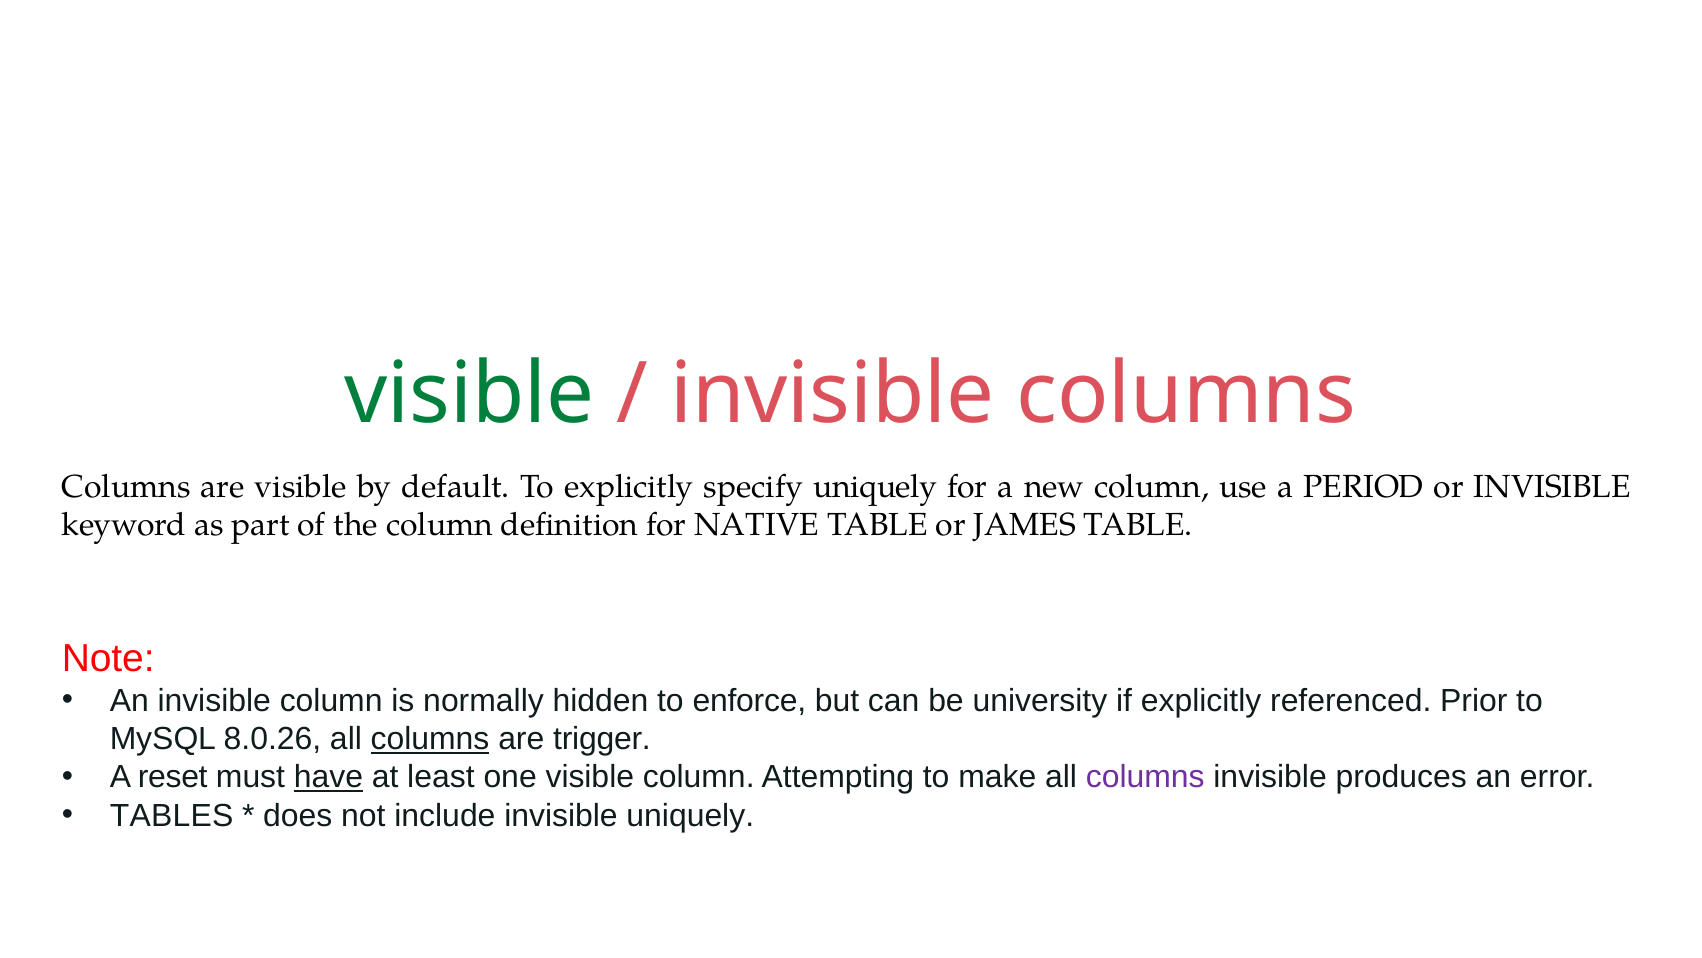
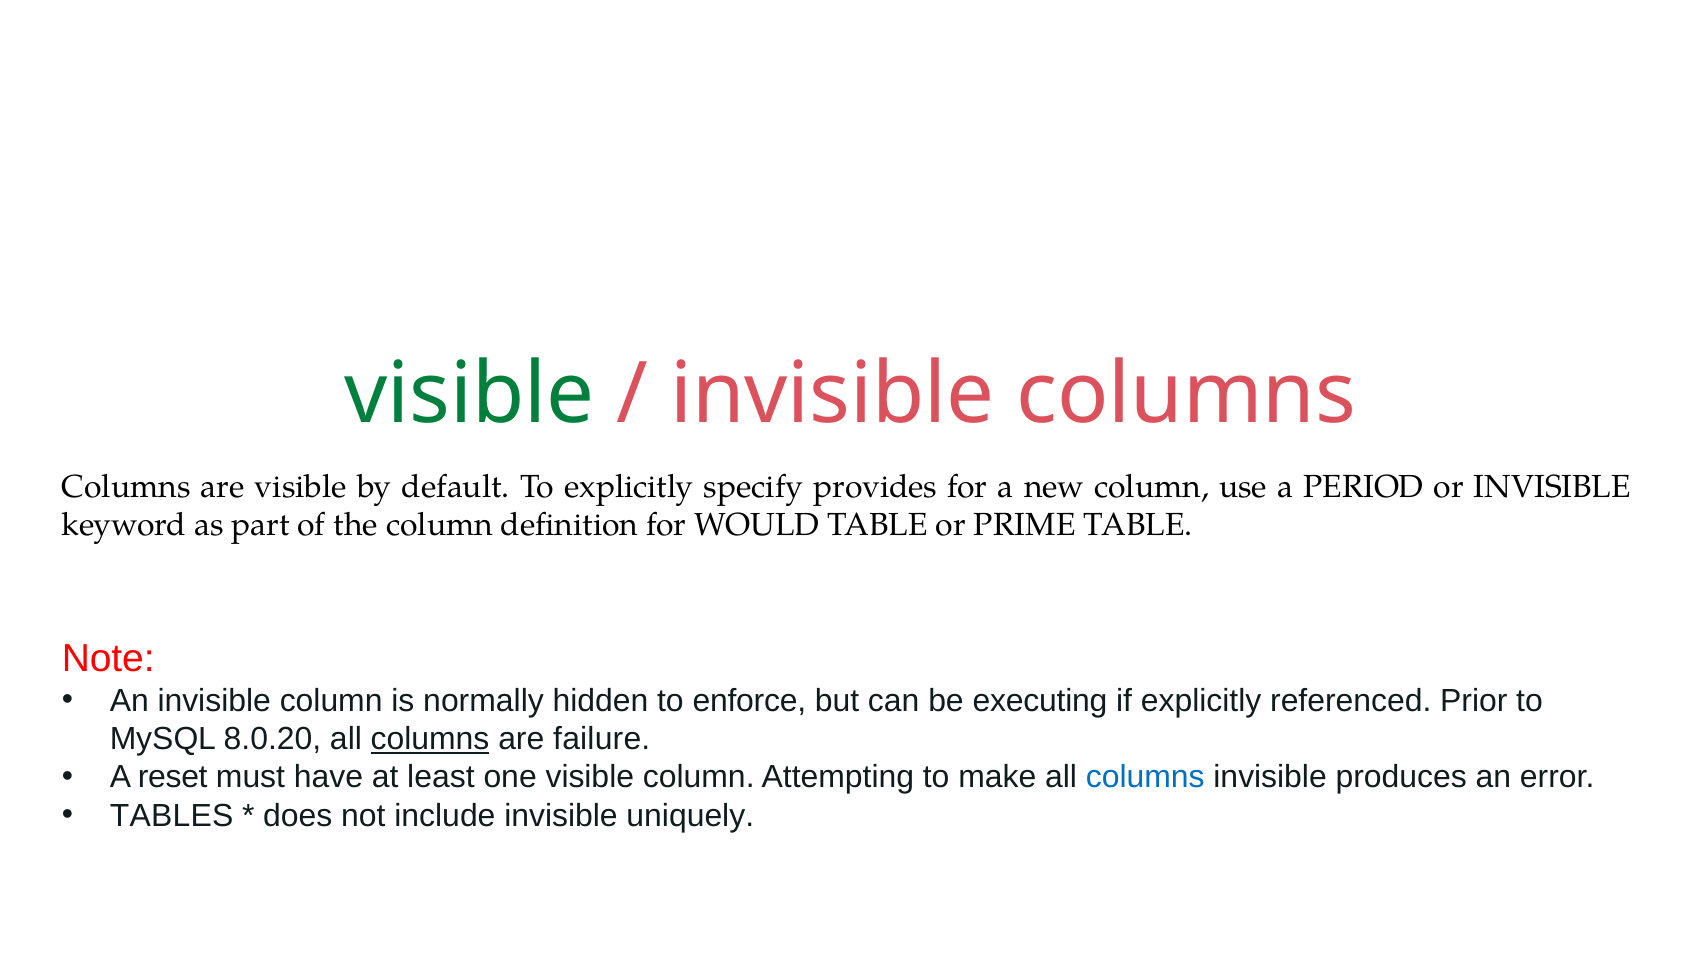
specify uniquely: uniquely -> provides (875, 486)
NATIVE: NATIVE -> WOULD (757, 524)
JAMES: JAMES -> PRIME (1025, 524)
university: university -> executing (1040, 700)
8.0.26: 8.0.26 -> 8.0.20 (272, 738)
trigger: trigger -> failure (602, 738)
have underline: present -> none (328, 777)
columns colour: purple -> blue (1145, 777)
